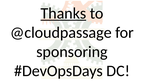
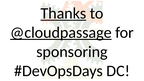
@cloudpassage underline: none -> present (61, 33)
